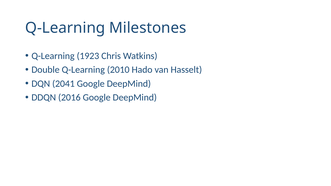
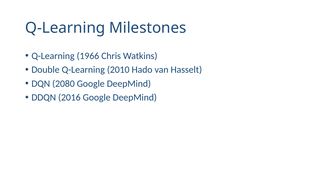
1923: 1923 -> 1966 (88, 56)
2041: 2041 -> 2080 (63, 84)
